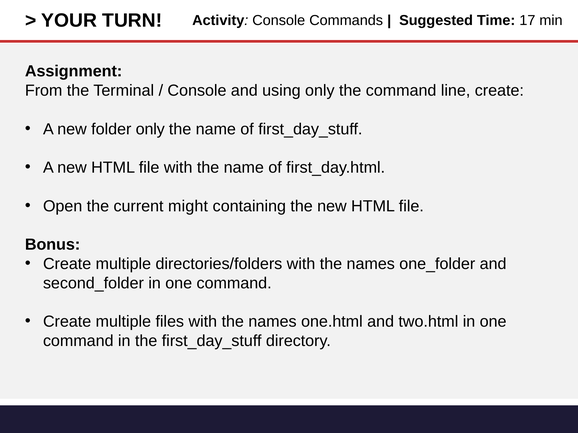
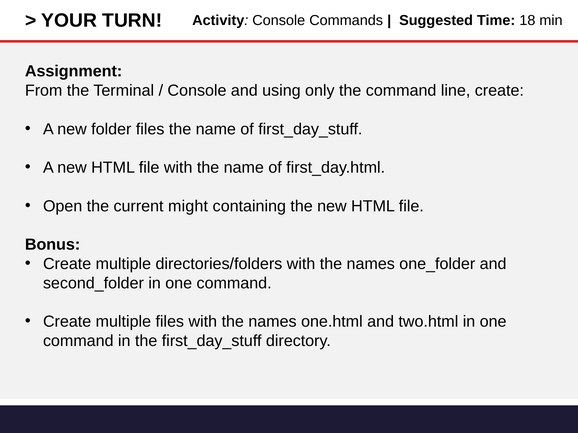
17: 17 -> 18 (527, 20)
folder only: only -> files (150, 129)
